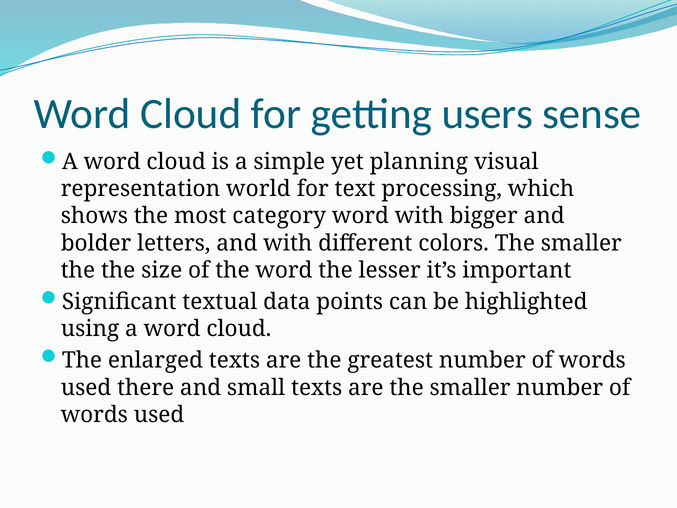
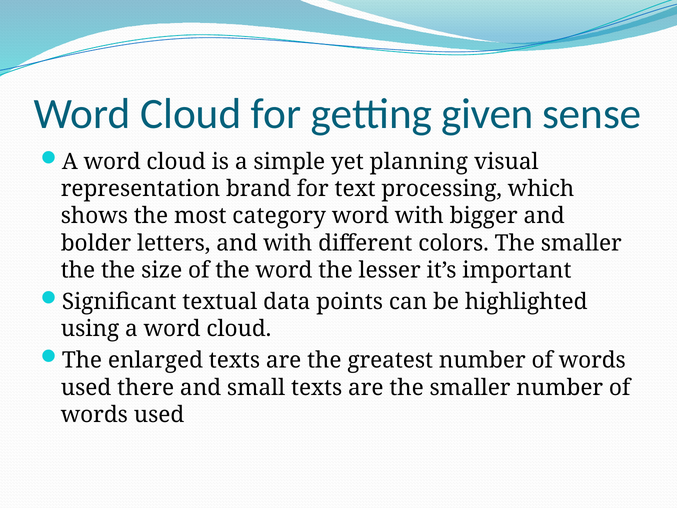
users: users -> given (487, 114)
world: world -> brand (259, 189)
